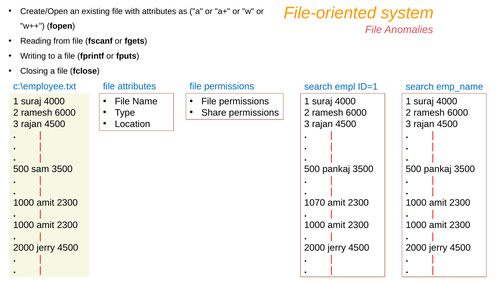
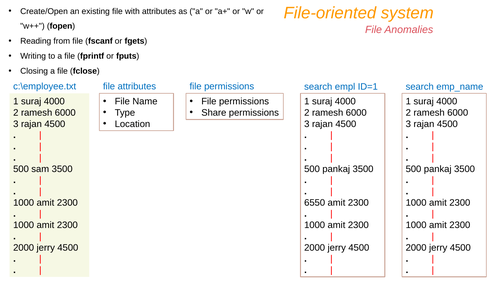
1070: 1070 -> 6550 (315, 203)
